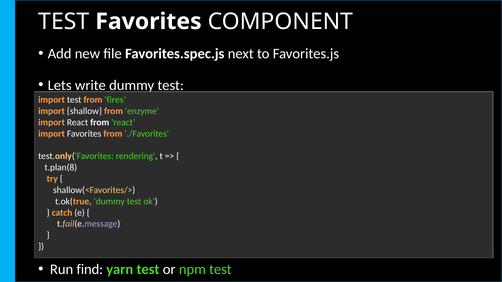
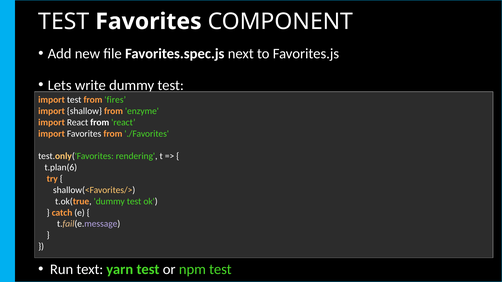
t.plan(8: t.plan(8 -> t.plan(6 (61, 168)
find: find -> text (90, 270)
